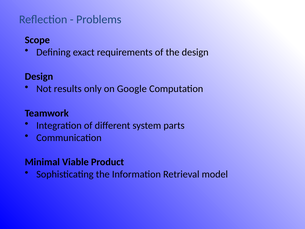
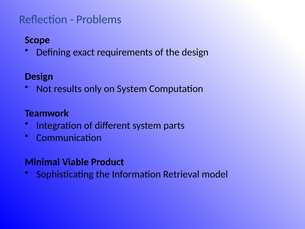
on Google: Google -> System (132, 89)
